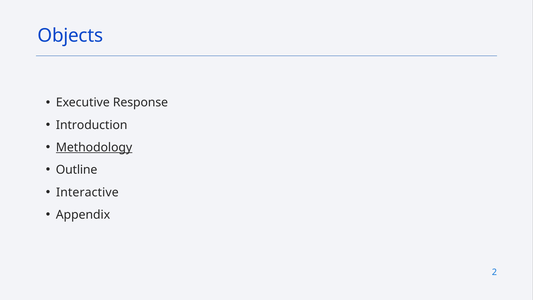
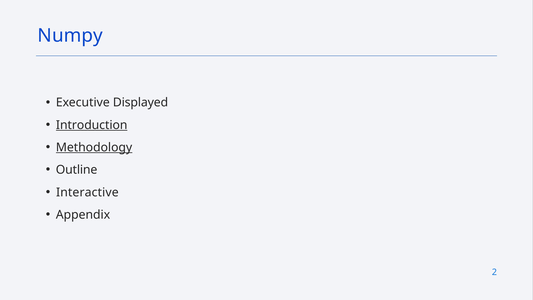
Objects: Objects -> Numpy (70, 36)
Response: Response -> Displayed (140, 103)
Introduction underline: none -> present (92, 125)
